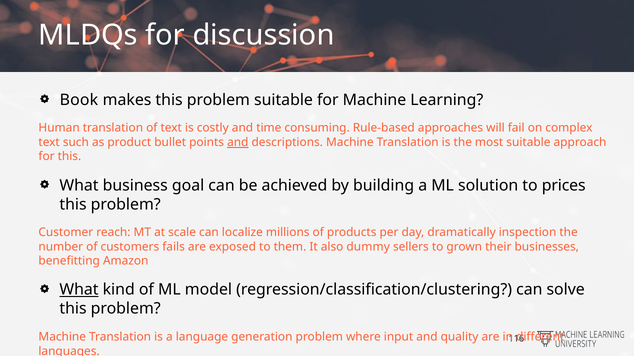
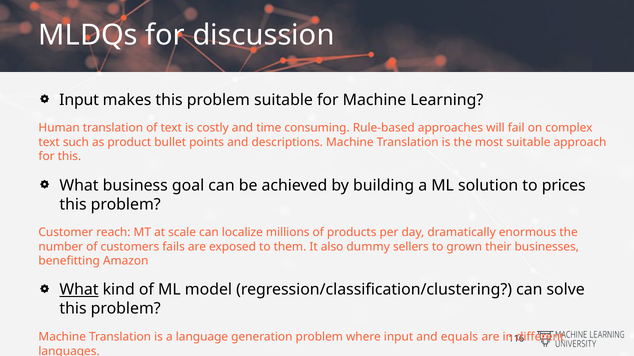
Book: Book -> Input (79, 100)
and underline: present -> none (238, 143)
inspection: inspection -> enormous (528, 233)
quality: quality -> equals (459, 337)
